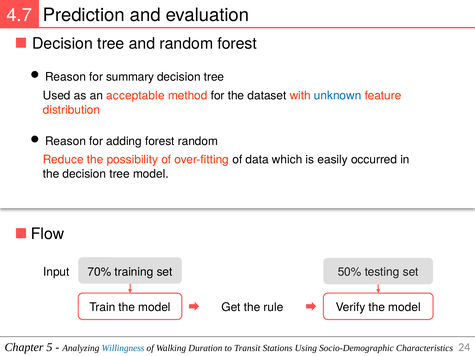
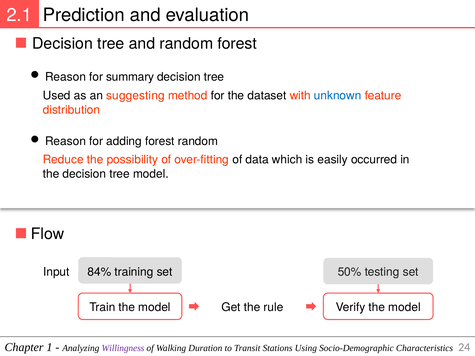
4.7: 4.7 -> 2.1 (19, 15)
acceptable: acceptable -> suggesting (135, 96)
70%: 70% -> 84% (99, 272)
5: 5 -> 1 (49, 347)
Willingness colour: blue -> purple (123, 348)
